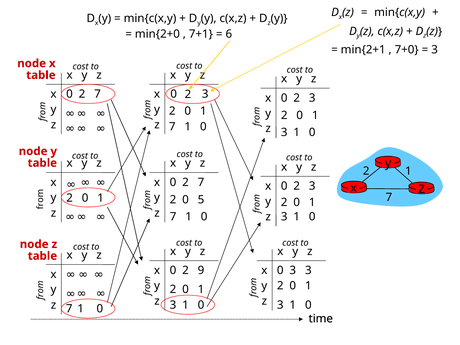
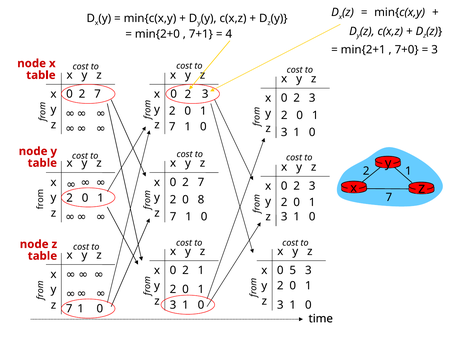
6: 6 -> 4 (229, 34)
5: 5 -> 8 (201, 200)
2 9: 9 -> 1 (201, 270)
0 3: 3 -> 5 (293, 270)
